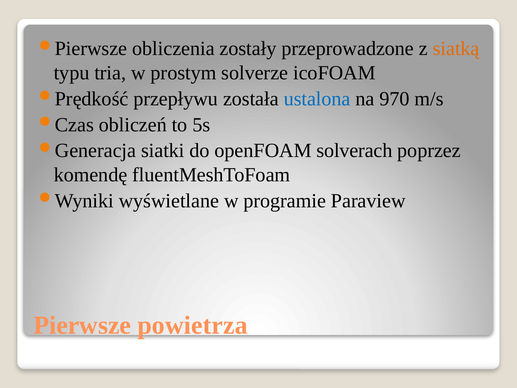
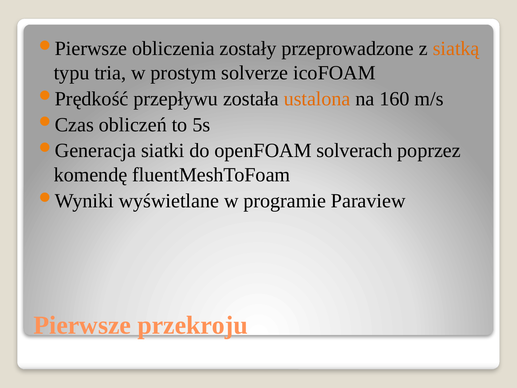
ustalona colour: blue -> orange (317, 99)
970: 970 -> 160 (395, 99)
powietrza: powietrza -> przekroju (193, 325)
